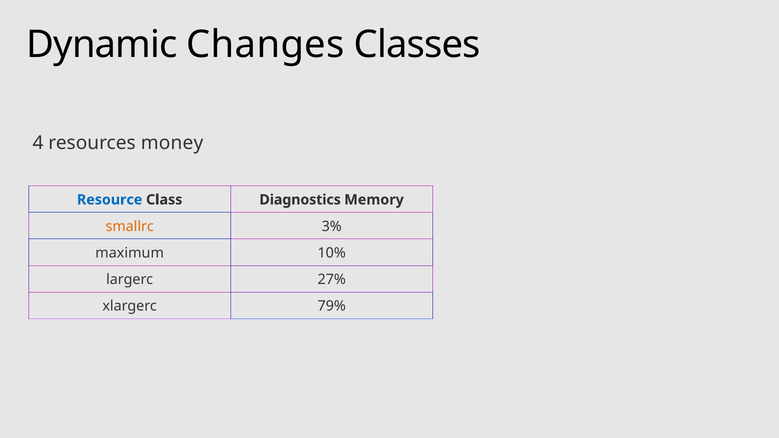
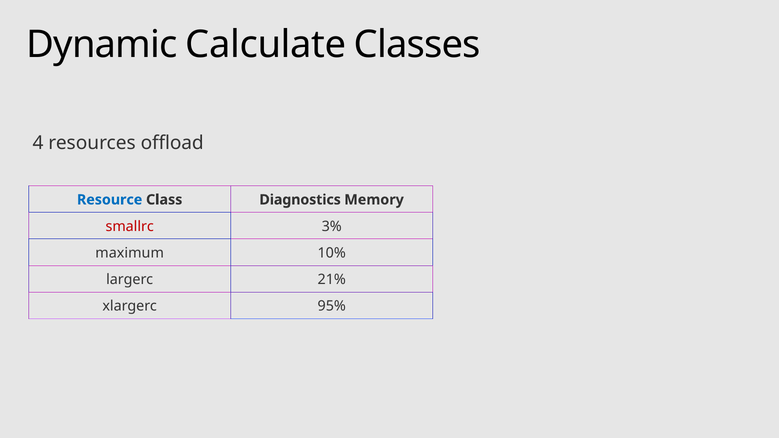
Changes: Changes -> Calculate (266, 45)
money: money -> offload (172, 143)
smallrc colour: orange -> red (130, 226)
27%: 27% -> 21% (332, 280)
79%: 79% -> 95% (332, 306)
